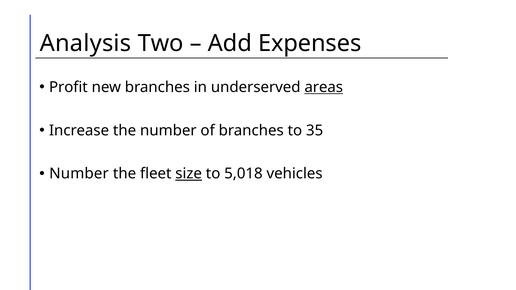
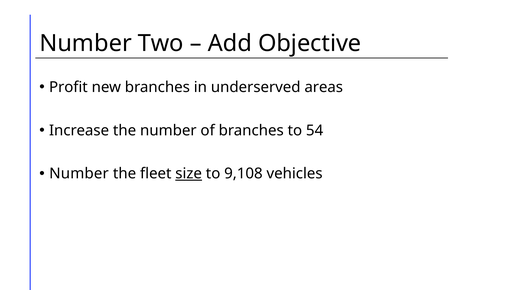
Analysis: Analysis -> Number (86, 43)
Expenses: Expenses -> Objective (310, 43)
areas underline: present -> none (324, 87)
35: 35 -> 54 (315, 131)
5,018: 5,018 -> 9,108 (243, 174)
